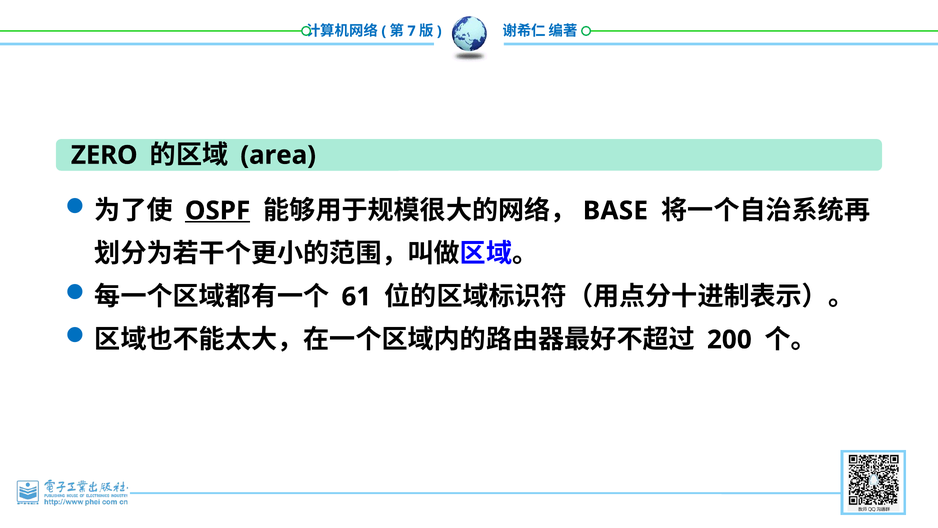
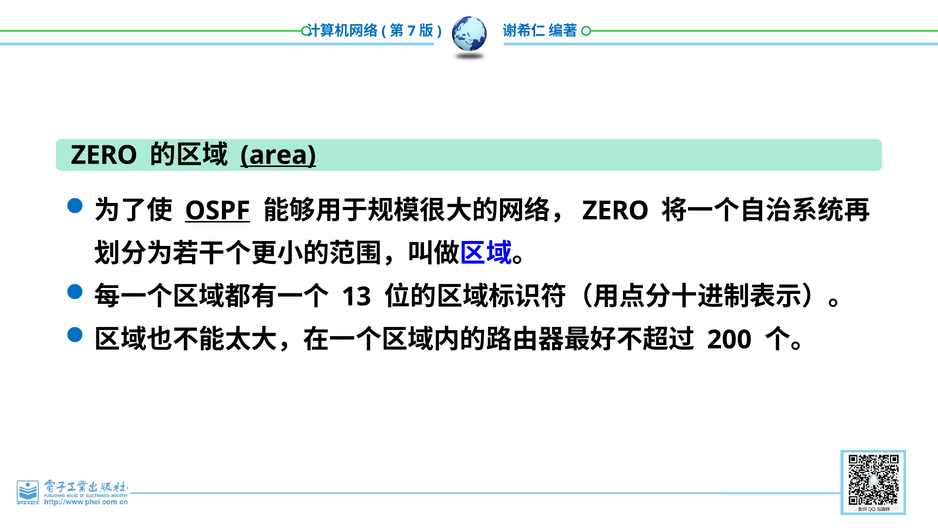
area underline: none -> present (278, 155)
BASE: BASE -> ZERO (616, 211)
61: 61 -> 13 (356, 297)
